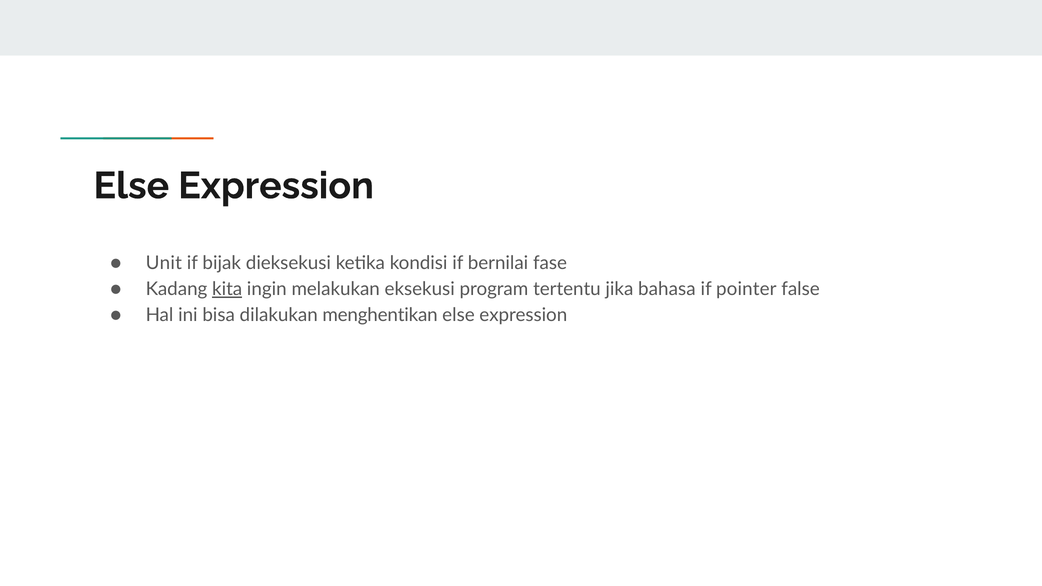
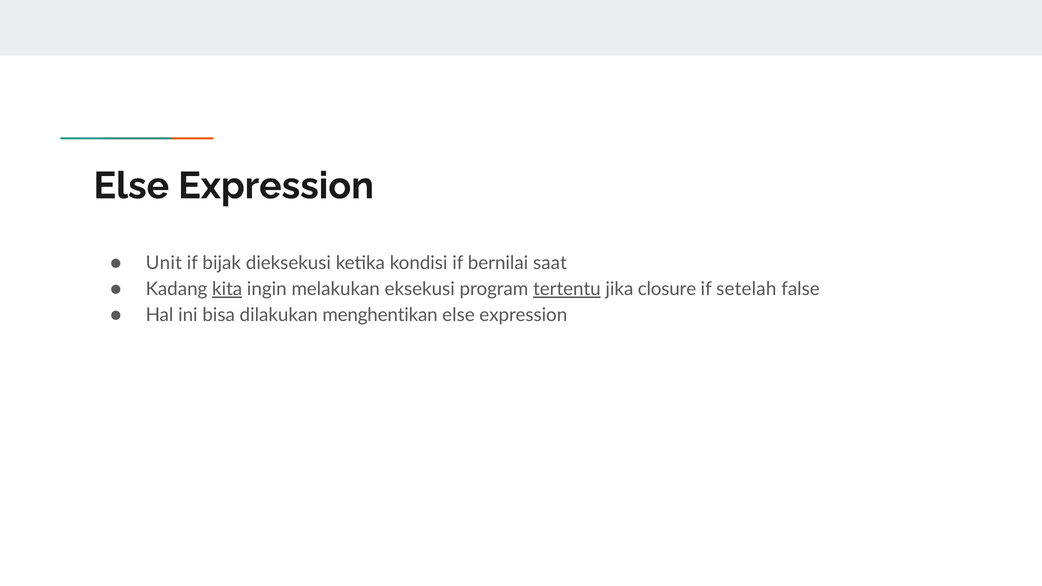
fase: fase -> saat (550, 263)
tertentu underline: none -> present (567, 289)
bahasa: bahasa -> closure (667, 289)
pointer: pointer -> setelah (746, 289)
